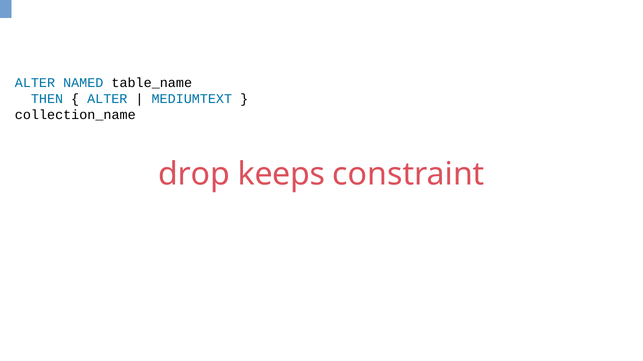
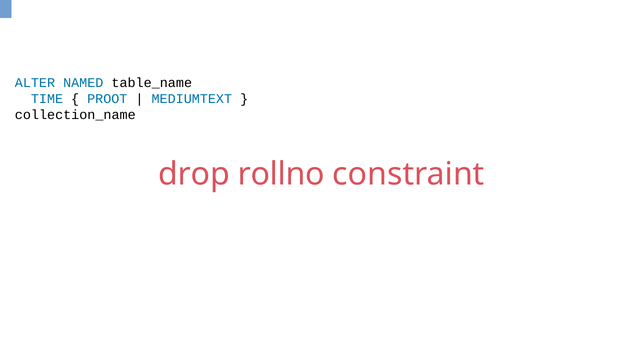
THEN: THEN -> TIME (47, 99)
ALTER: ALTER -> PROOT (107, 99)
keeps: keeps -> rollno (281, 174)
